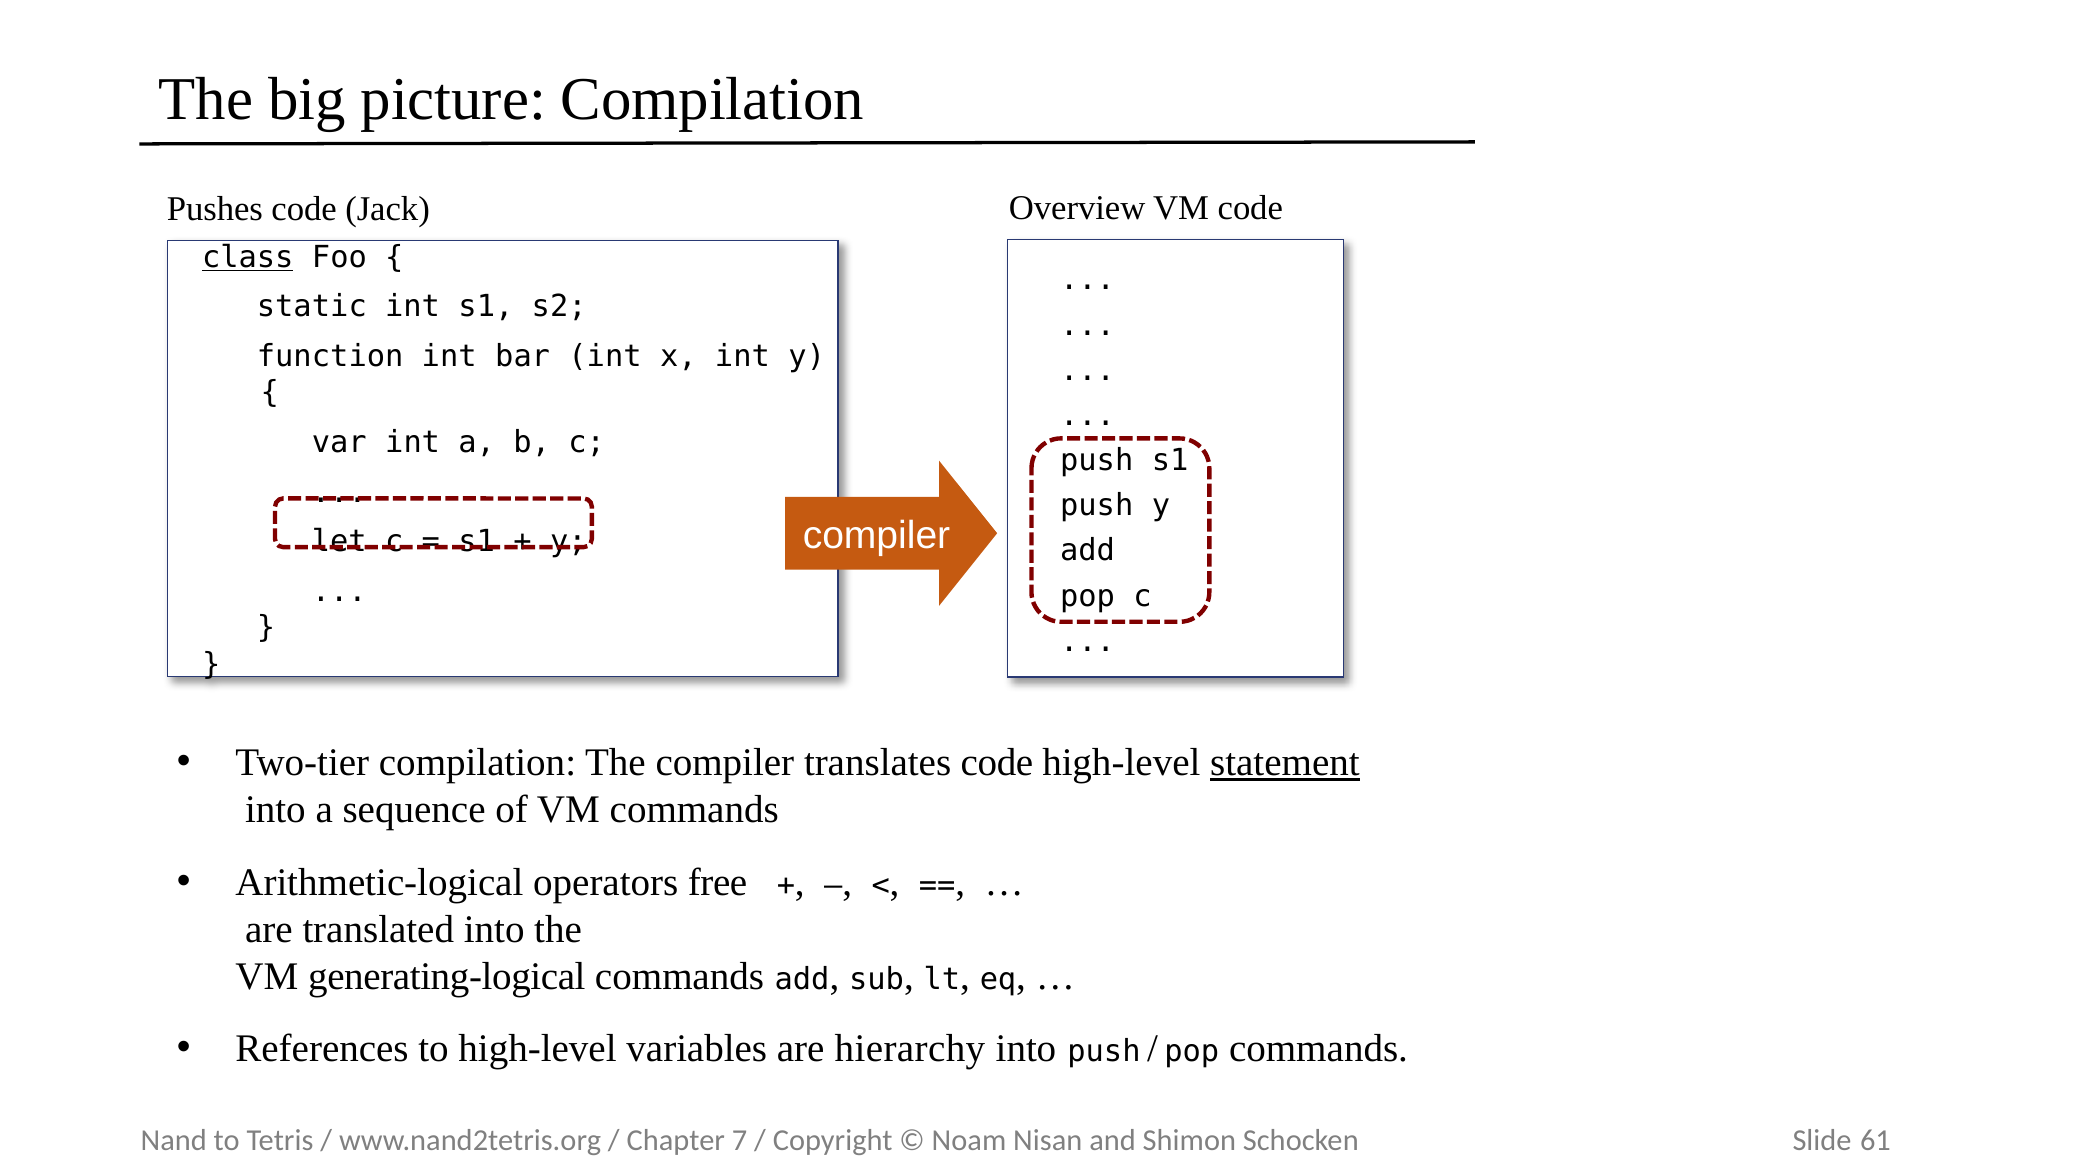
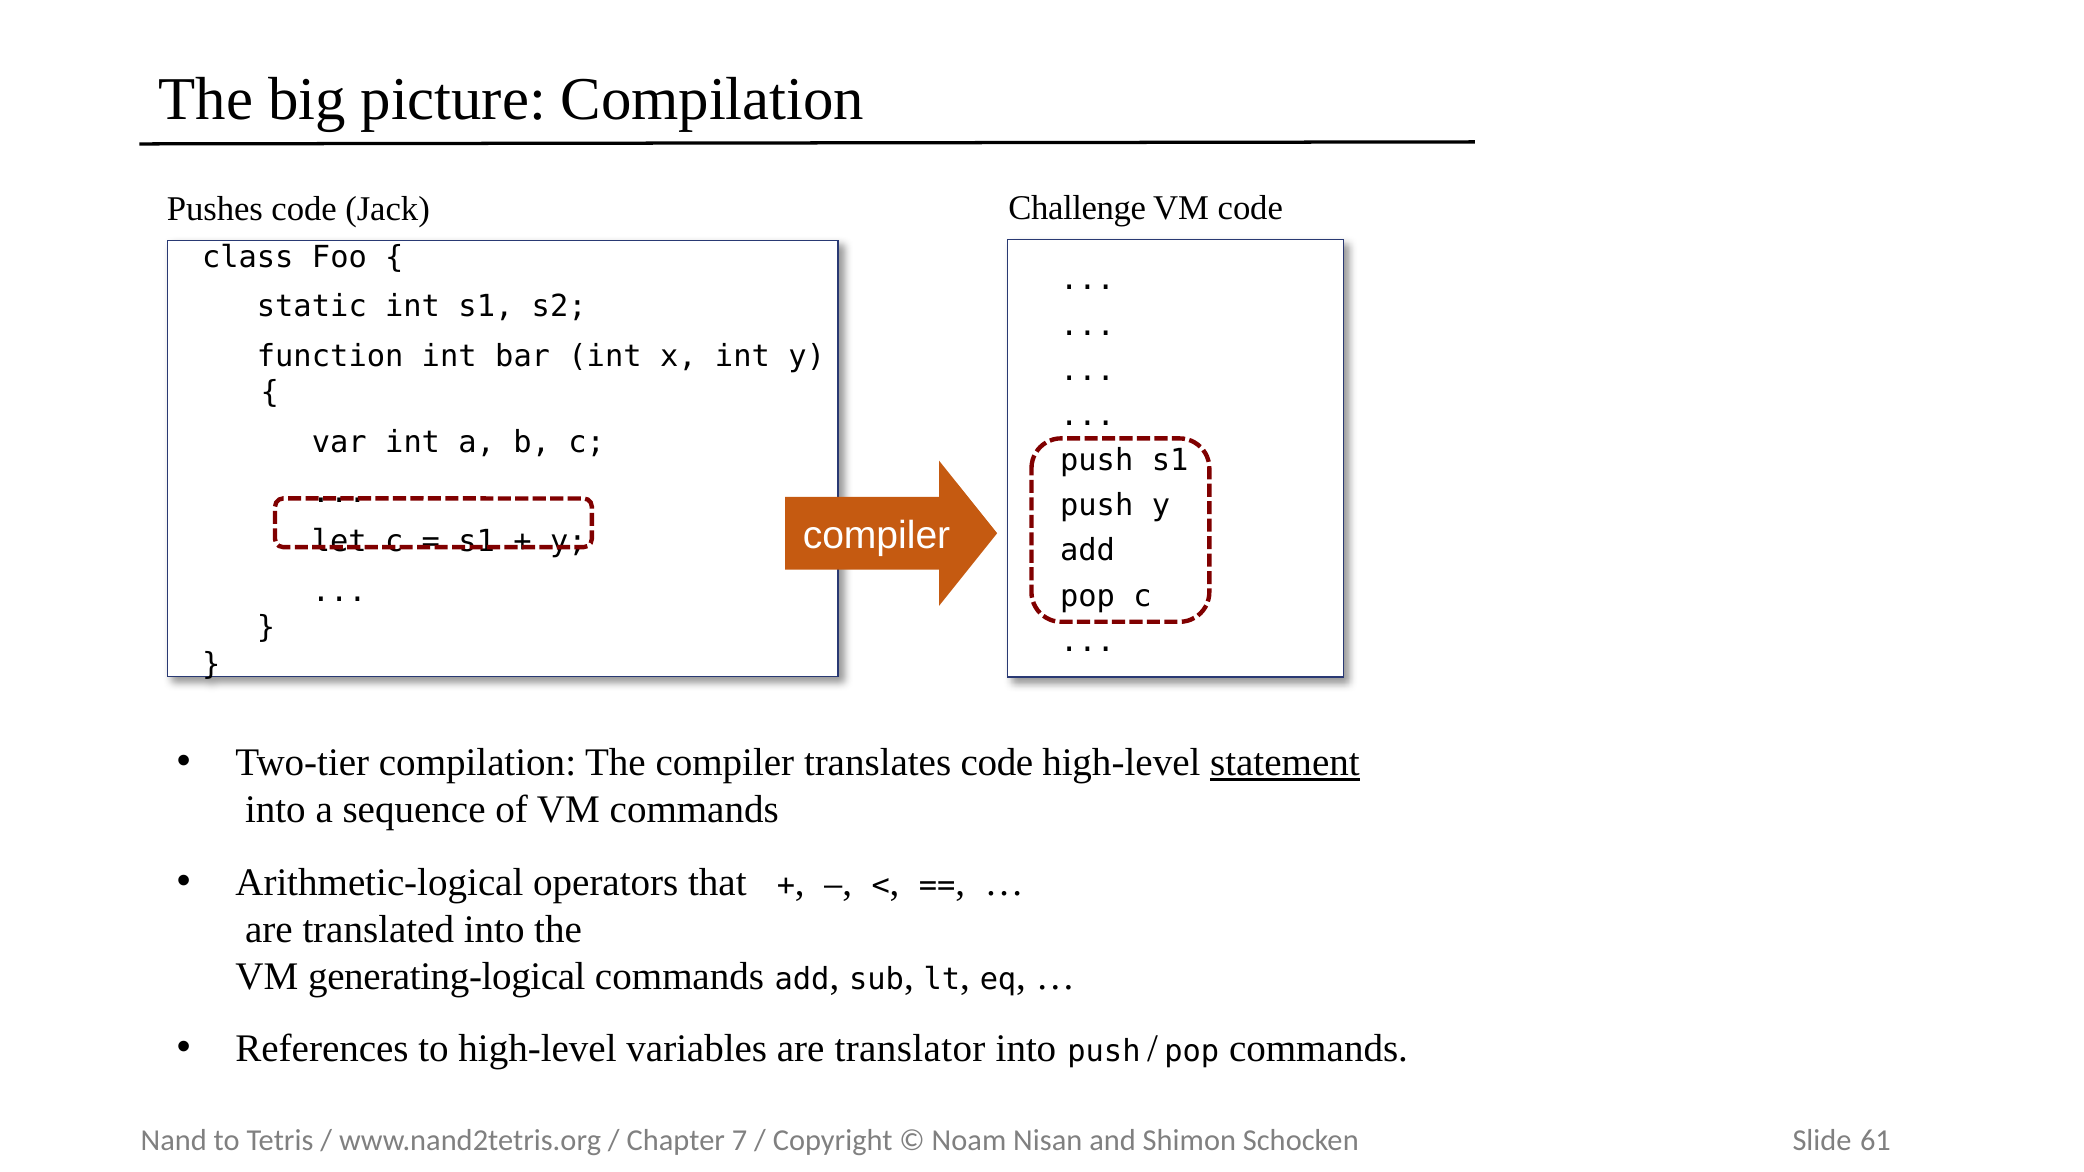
Overview: Overview -> Challenge (1077, 209)
class underline: present -> none (248, 257)
free: free -> that (717, 883)
hierarchy: hierarchy -> translator (910, 1049)
